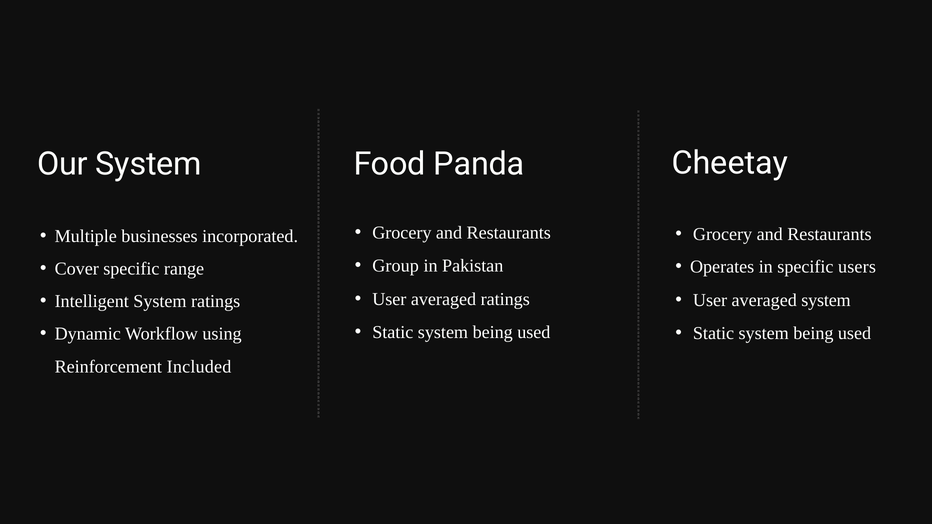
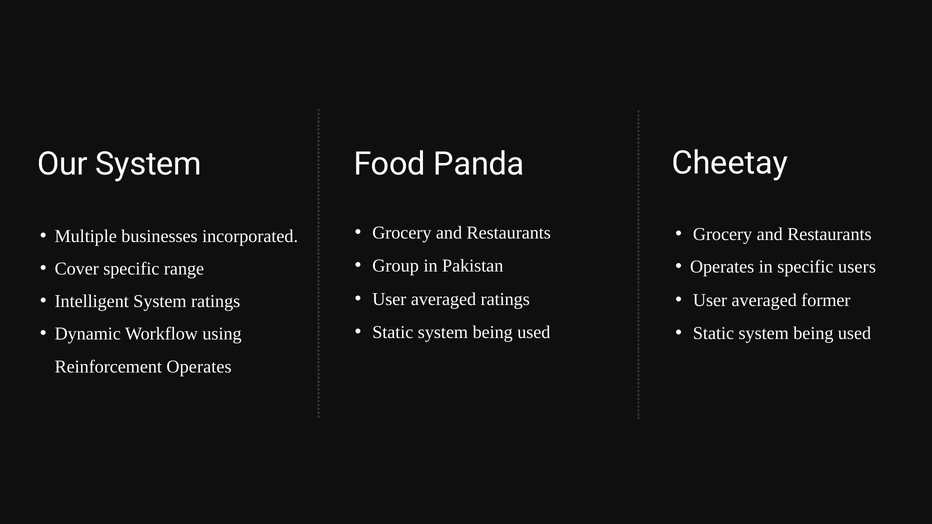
averaged system: system -> former (826, 300)
Reinforcement Included: Included -> Operates (199, 367)
